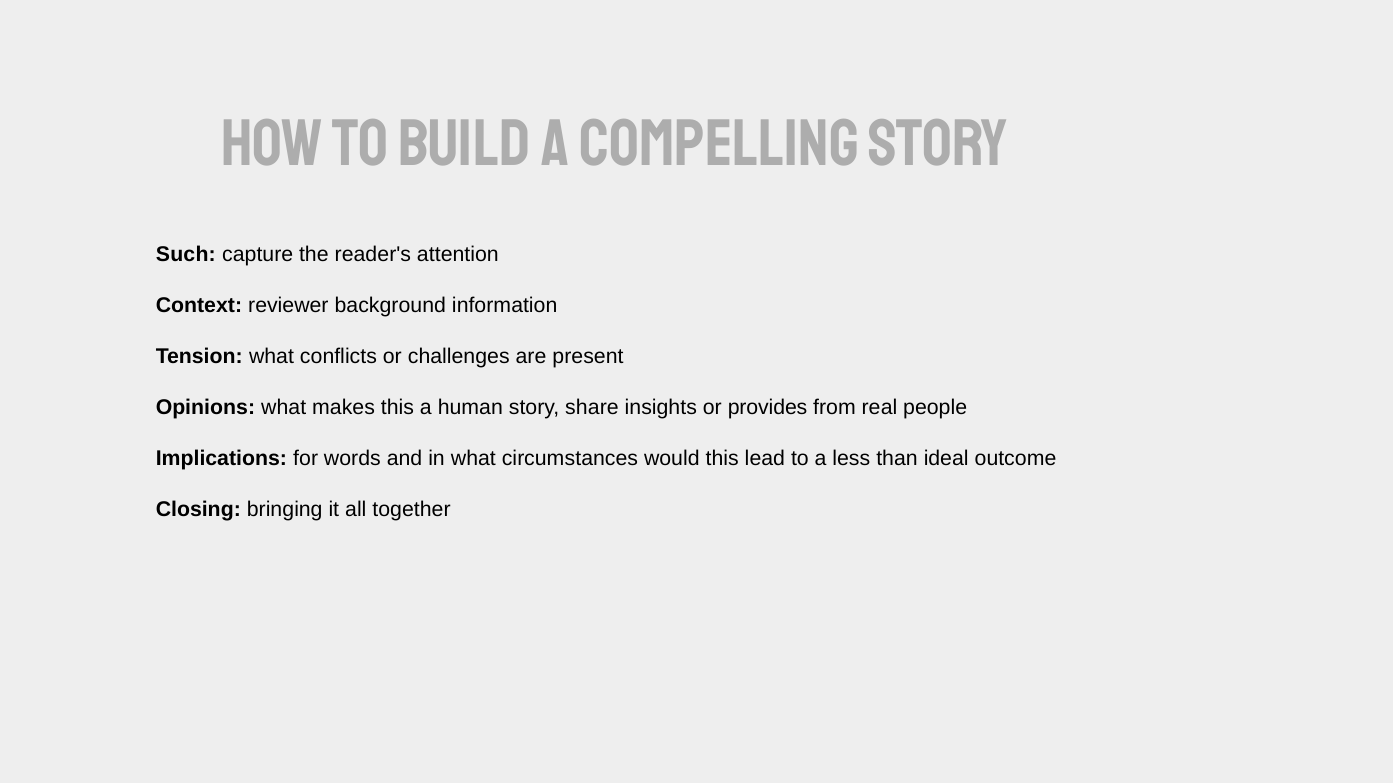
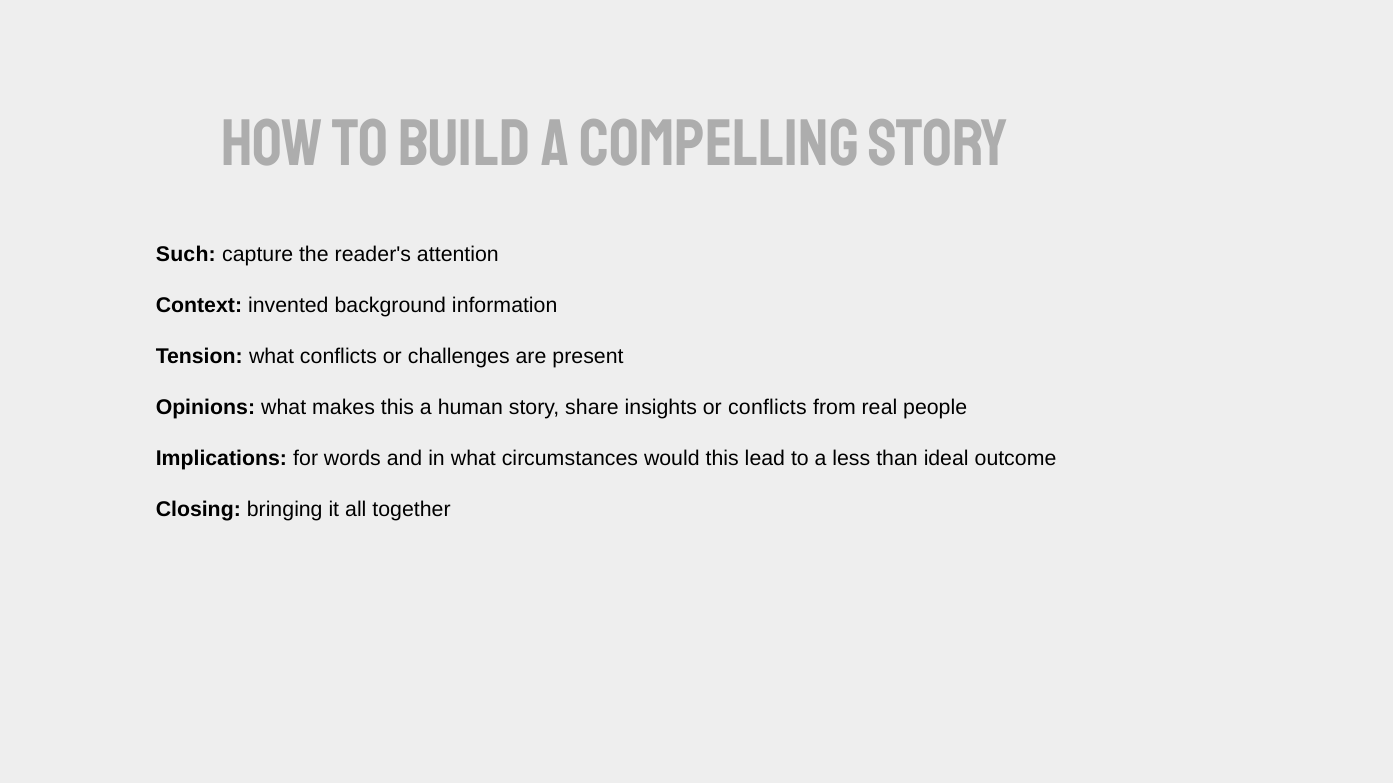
reviewer: reviewer -> invented (288, 306)
or provides: provides -> conflicts (767, 408)
